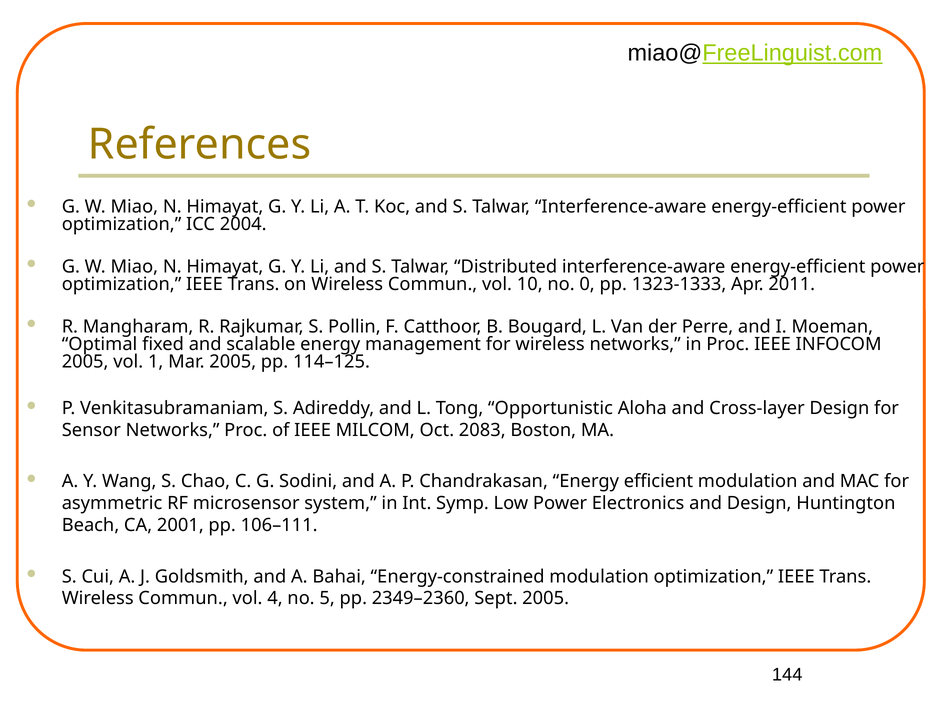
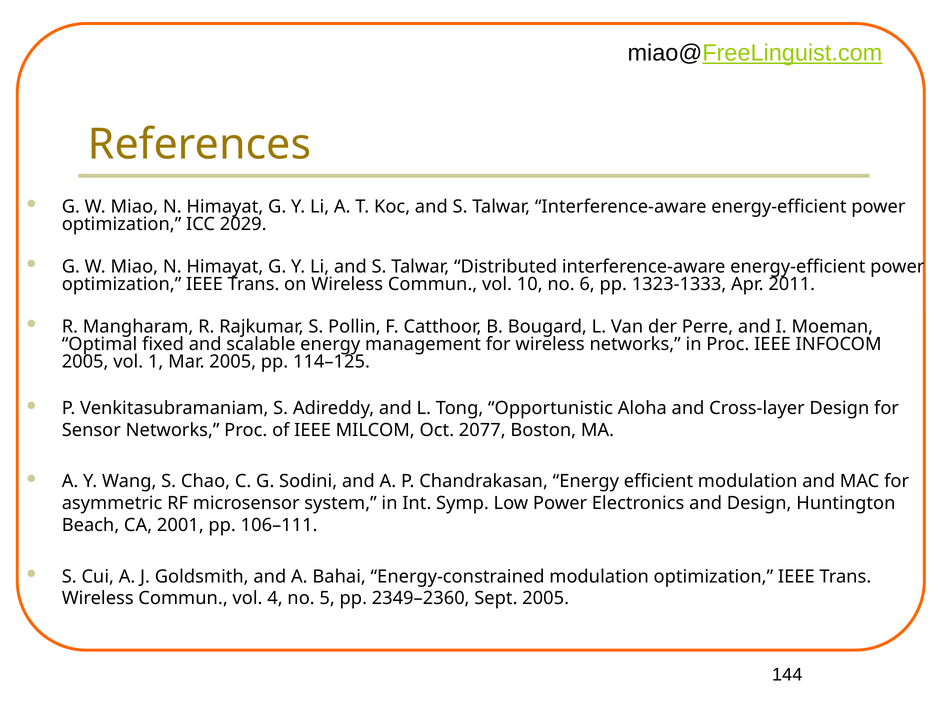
2004: 2004 -> 2029 (243, 224)
0: 0 -> 6 (587, 284)
2083: 2083 -> 2077 (482, 430)
